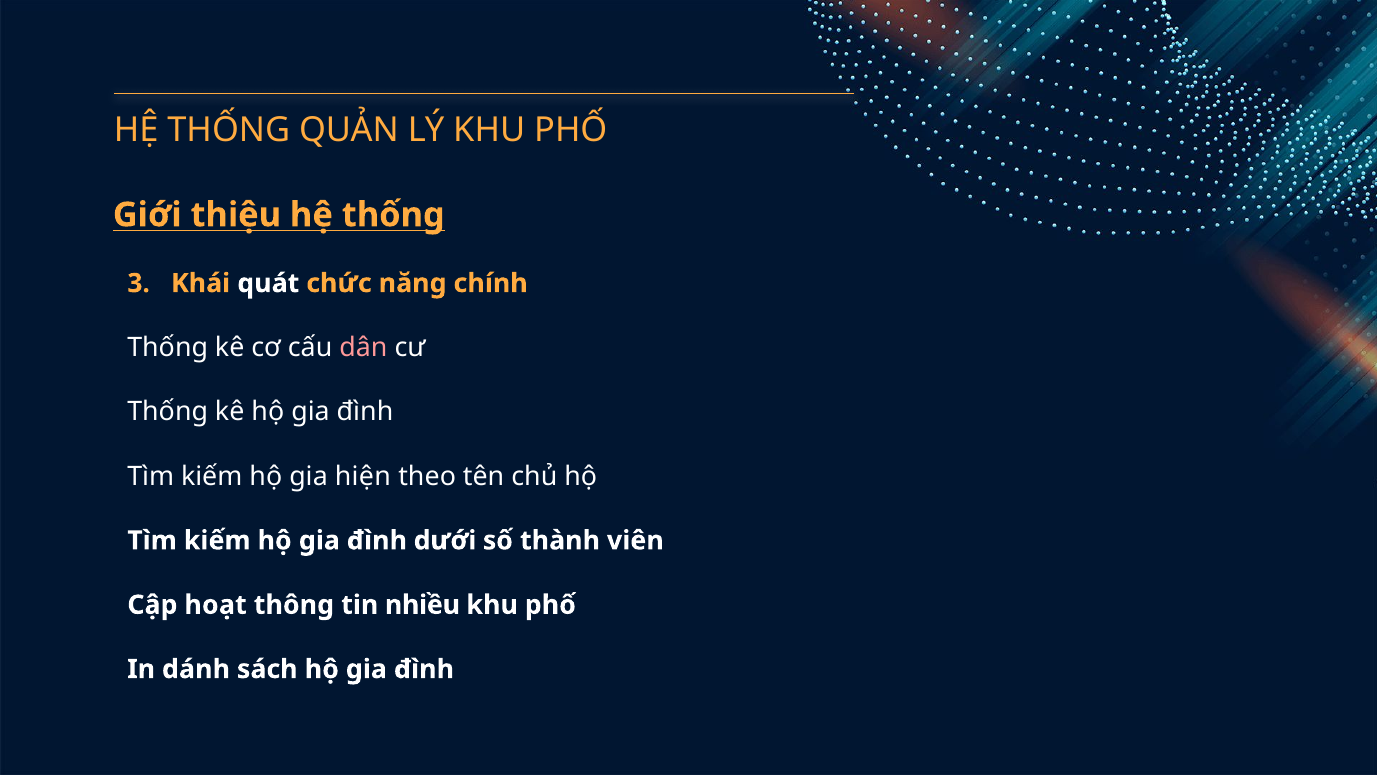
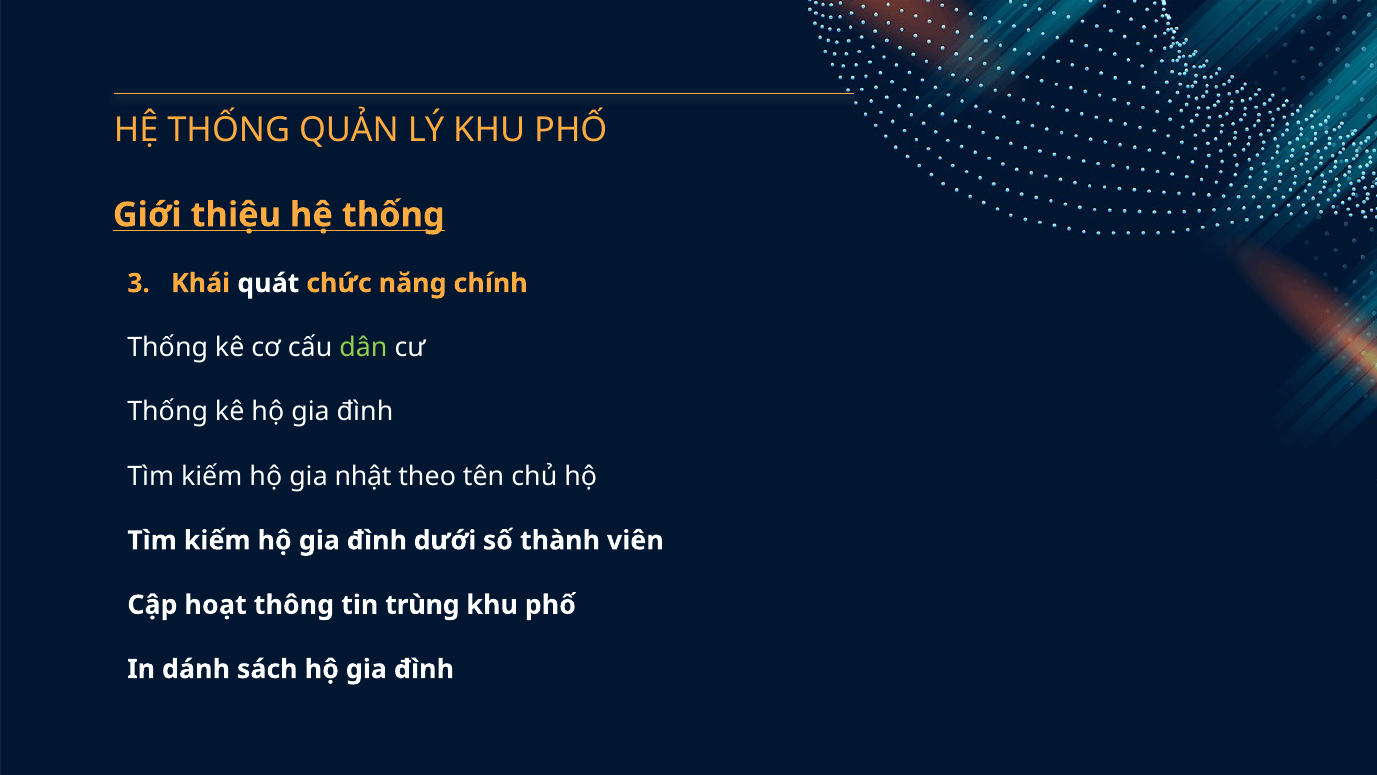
dân colour: pink -> light green (363, 347)
hiện: hiện -> nhật (363, 476)
nhiều: nhiều -> trùng (422, 605)
